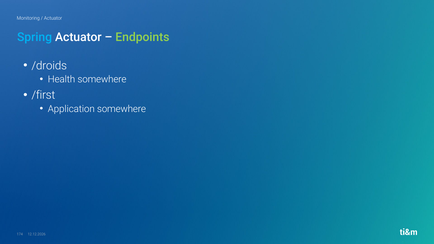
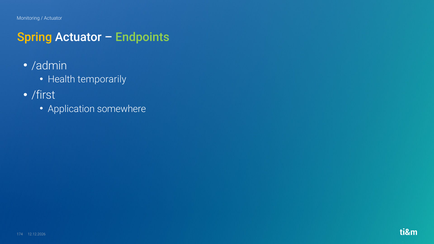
Spring colour: light blue -> yellow (35, 37)
/droids: /droids -> /admin (49, 66)
Health somewhere: somewhere -> temporarily (102, 79)
